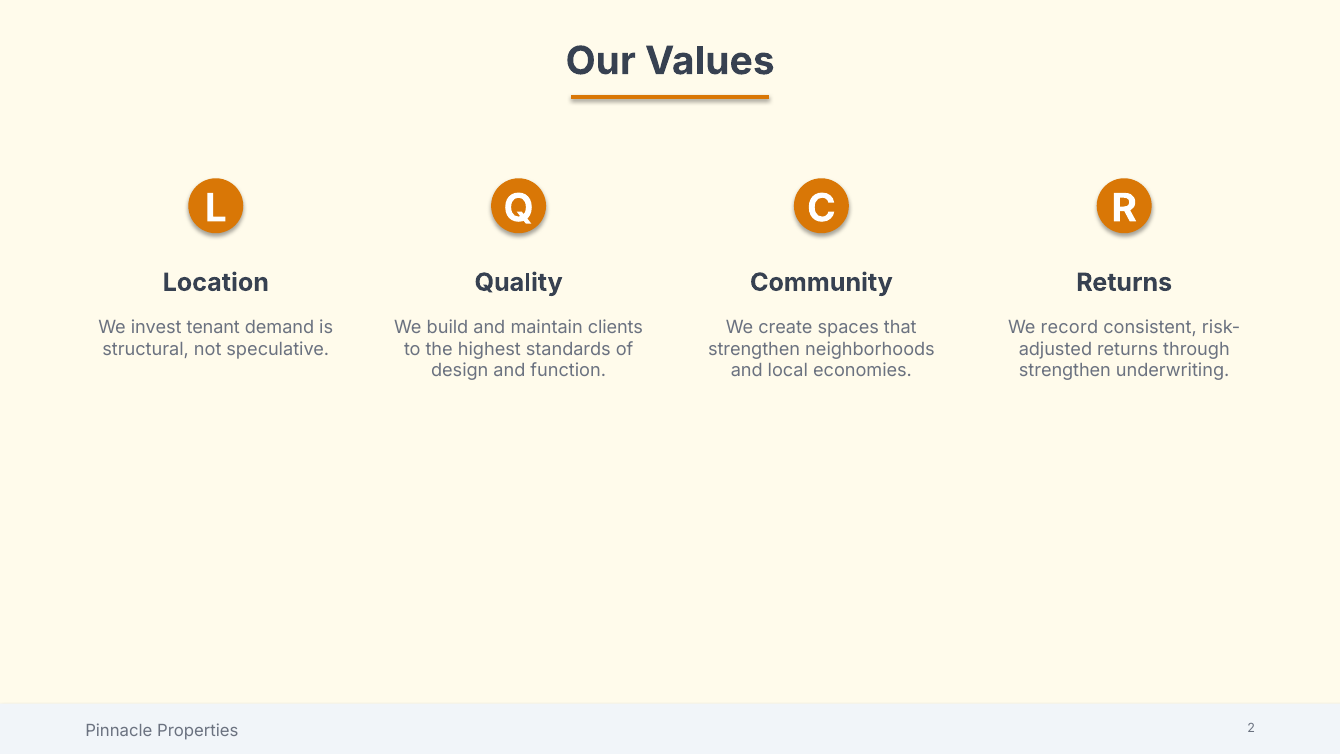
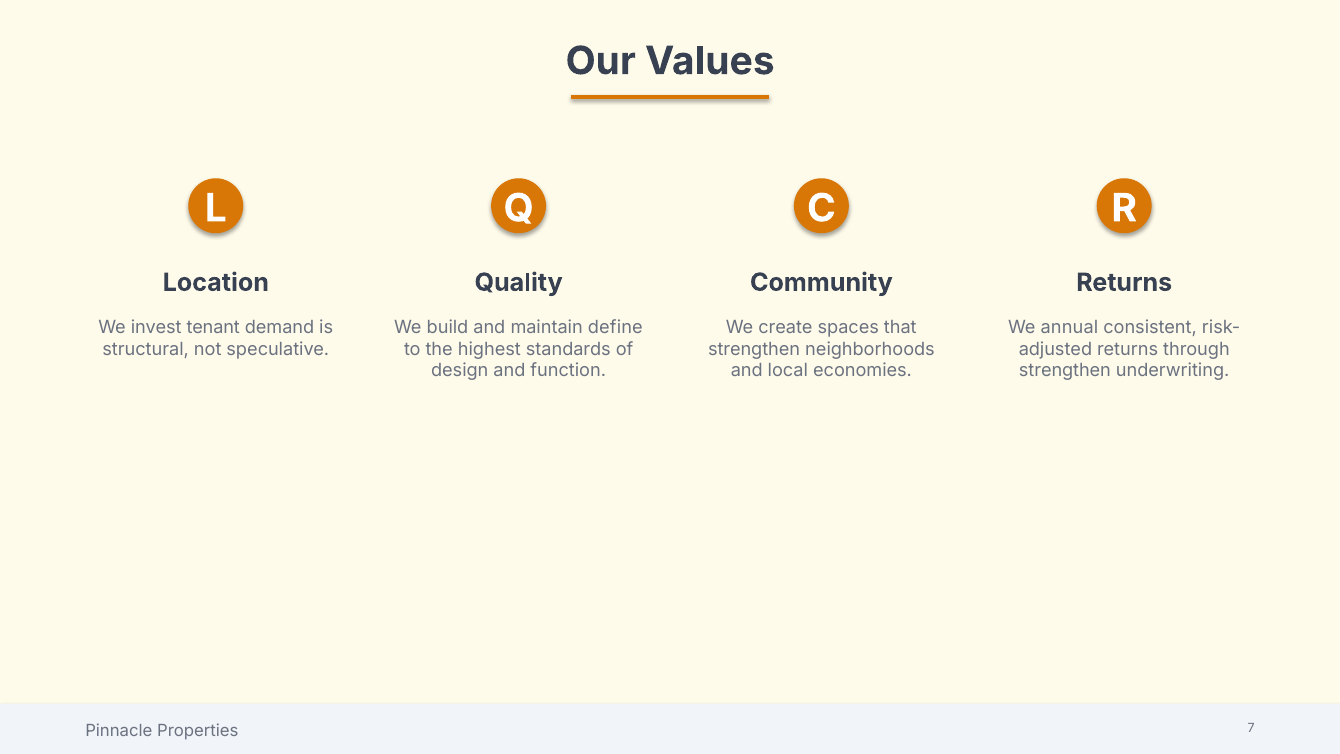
clients: clients -> define (615, 327)
record: record -> annual (1069, 327)
2: 2 -> 7 (1251, 728)
